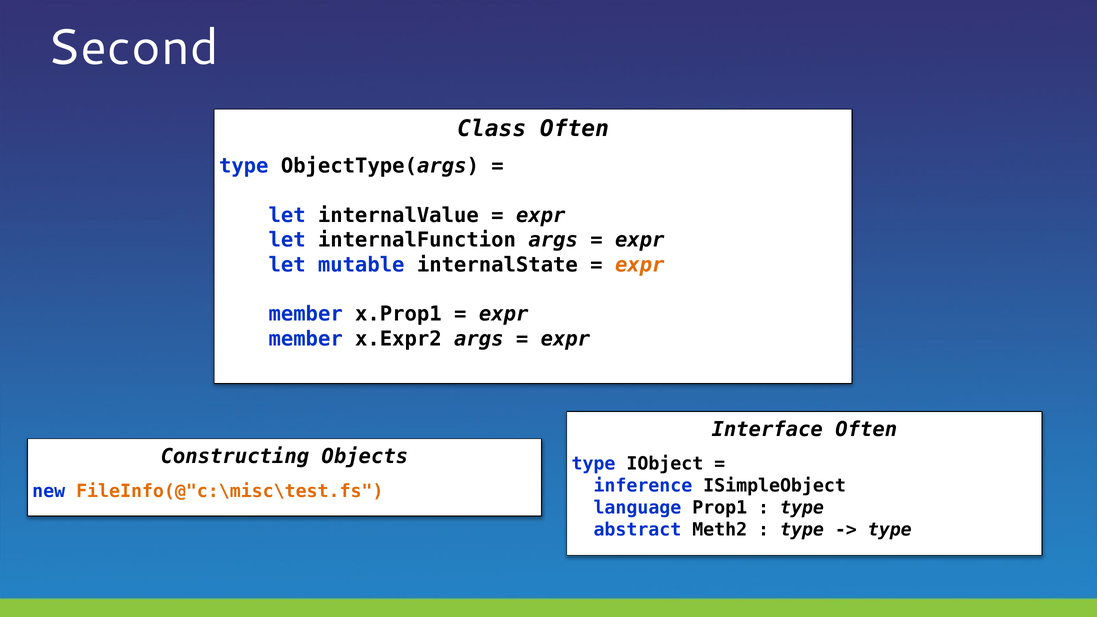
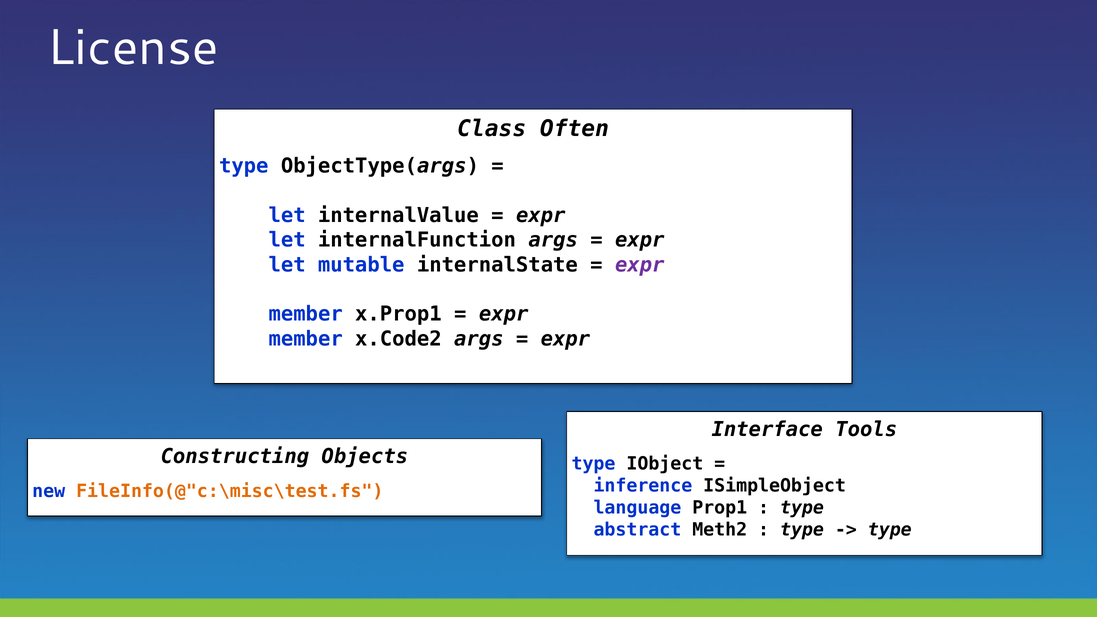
Second: Second -> License (133, 47)
expr colour: orange -> purple (640, 265)
x.Expr2: x.Expr2 -> x.Code2 (398, 339)
Interface Often: Often -> Tools (866, 429)
